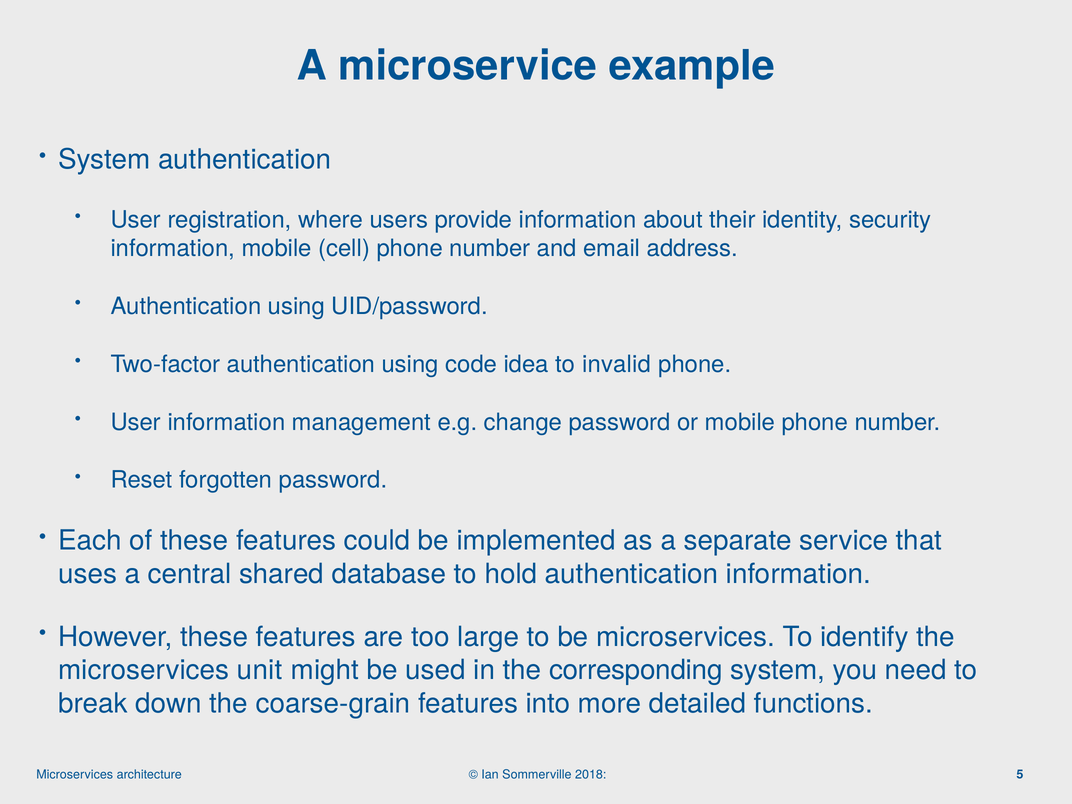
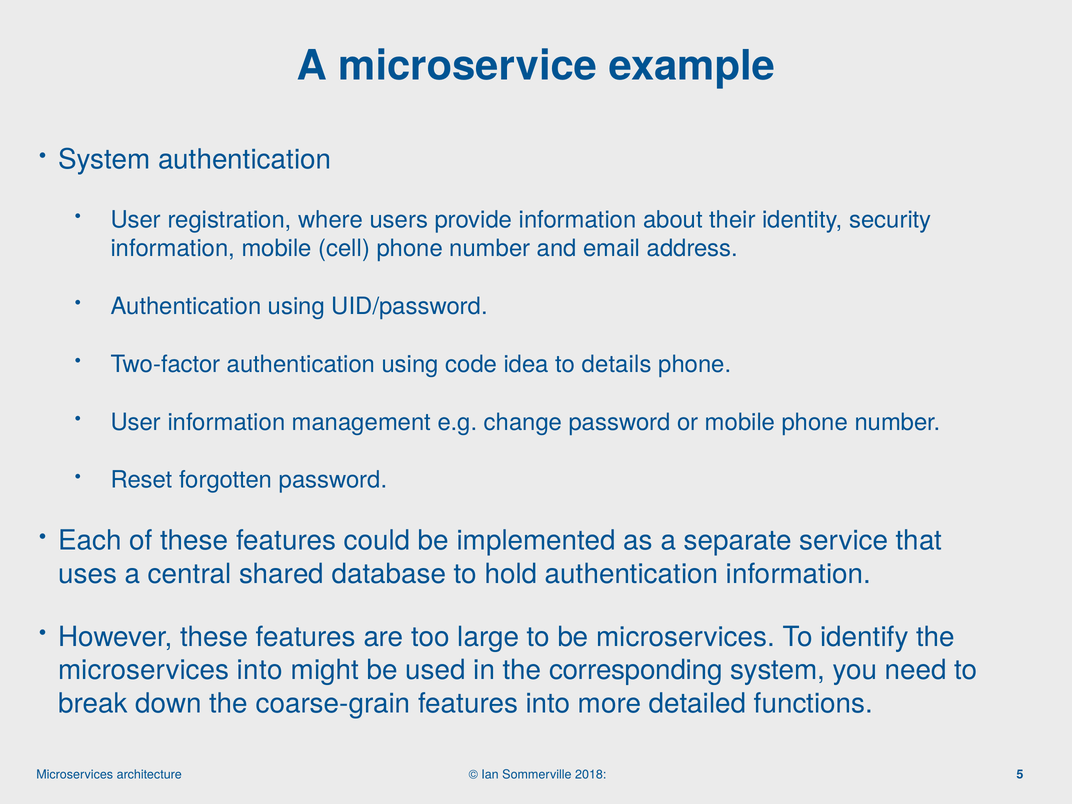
invalid: invalid -> details (617, 364)
microservices unit: unit -> into (260, 670)
